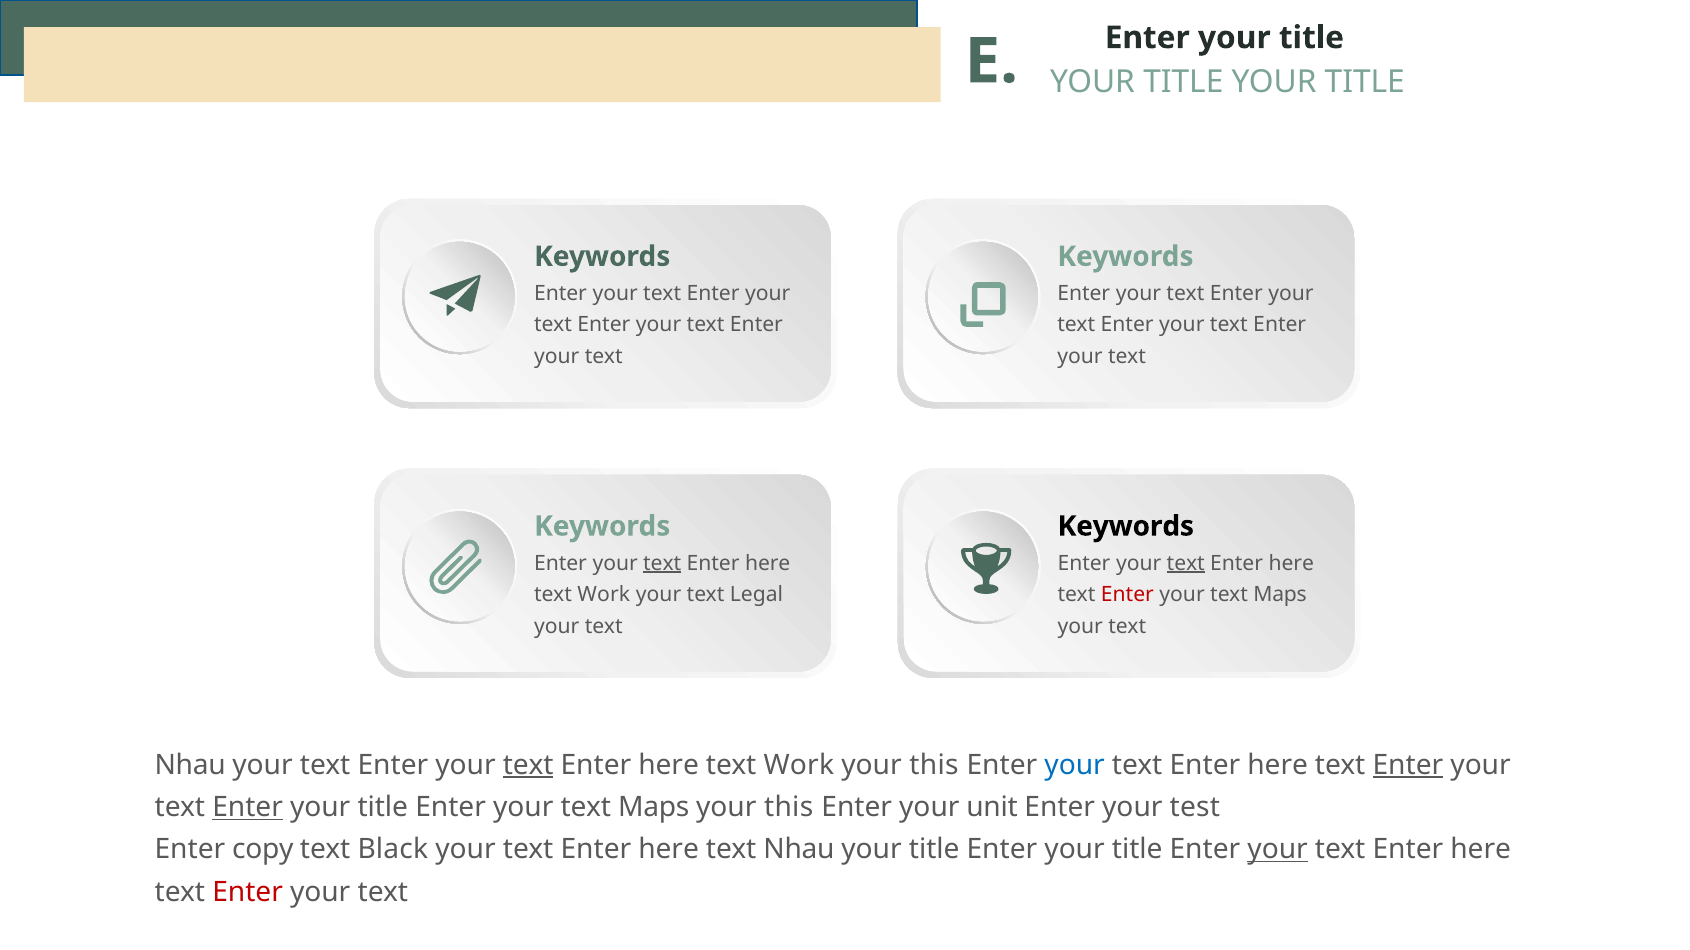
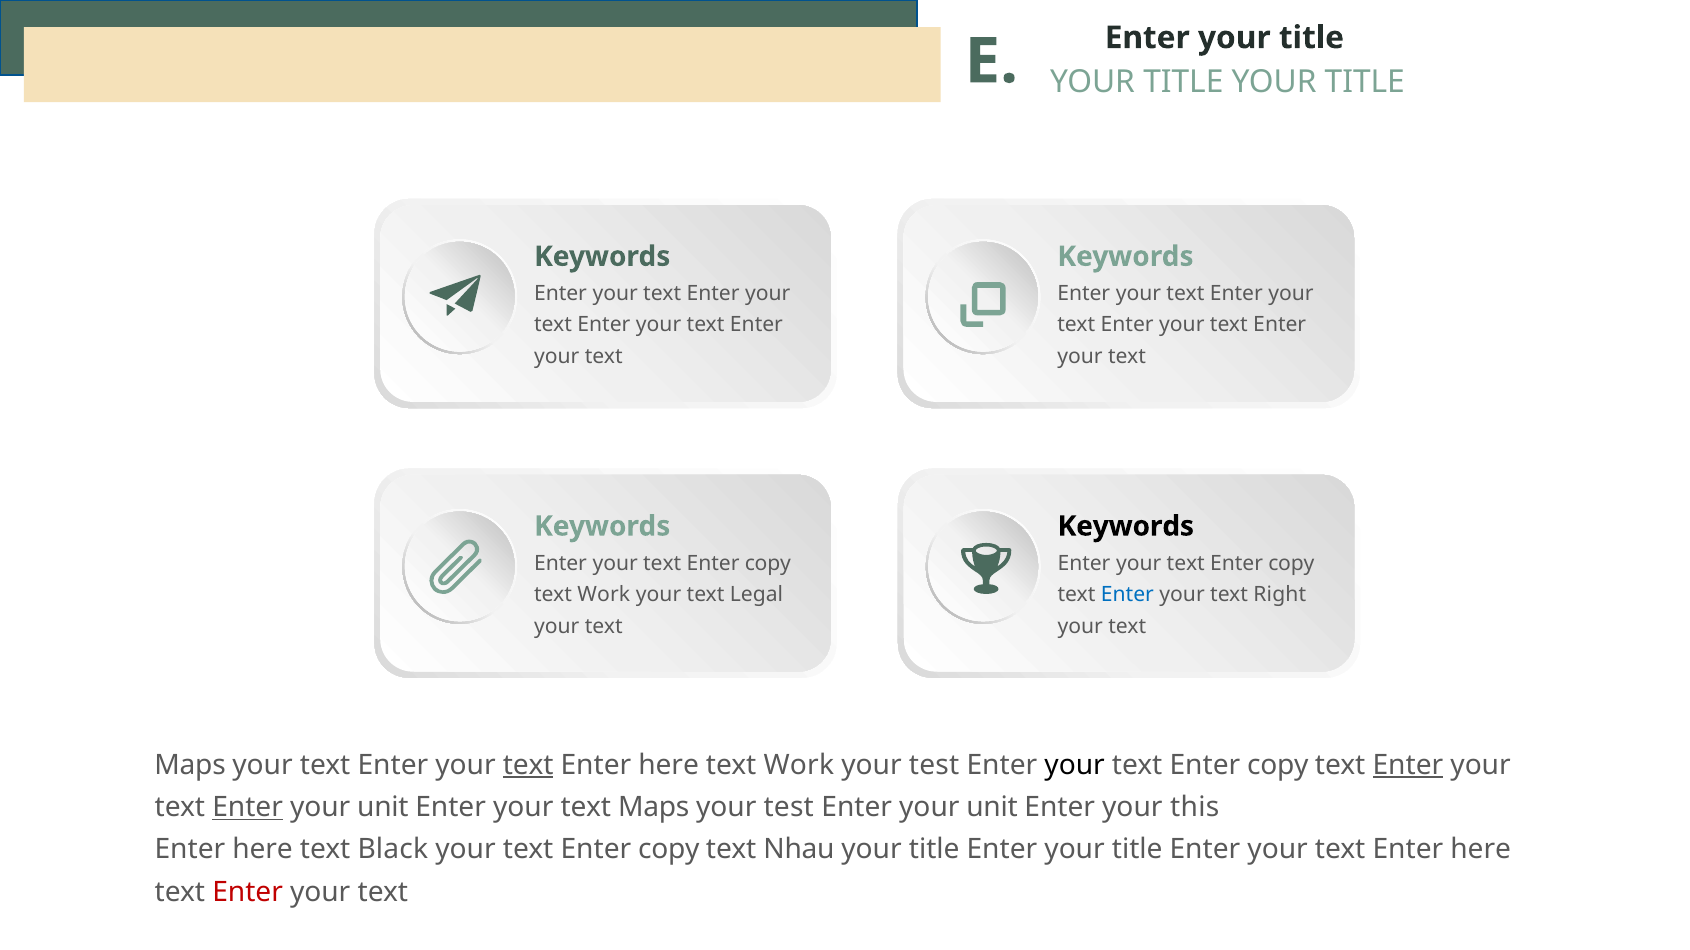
text underline: present -> none (662, 563)
here: here -> copy (768, 563)
text underline: present -> none (1186, 563)
here: here -> copy (1291, 563)
Enter colour: red -> blue (1127, 595)
Maps: Maps -> Right (1280, 595)
Nhau: Nhau -> Maps (190, 766)
this: this -> test (934, 766)
your colour: blue -> black (1075, 766)
here: here -> copy (1278, 766)
title: title -> unit (383, 808)
this: this -> test (789, 808)
test: test -> this (1195, 808)
copy: copy -> here (263, 850)
here: here -> copy (669, 850)
your underline: present -> none (1278, 850)
